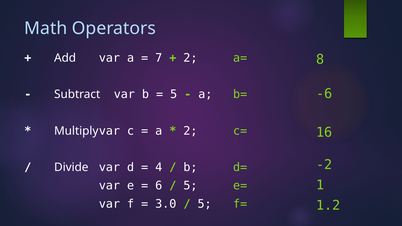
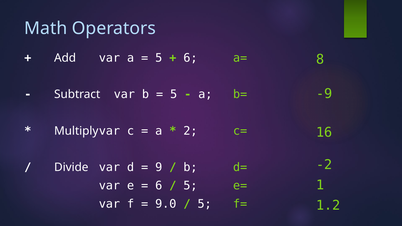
7: 7 -> 5 (159, 58)
2: 2 -> 6 (190, 58)
-6: -6 -> -9 (324, 94)
4: 4 -> 9 (159, 167)
3.0: 3.0 -> 9.0 (166, 204)
